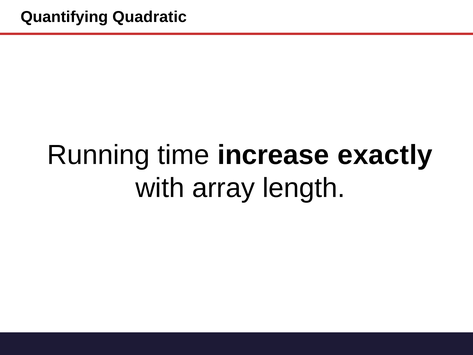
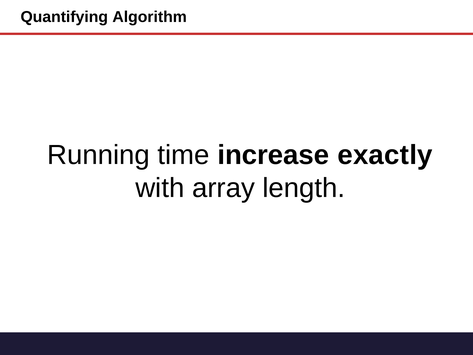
Quadratic: Quadratic -> Algorithm (150, 17)
